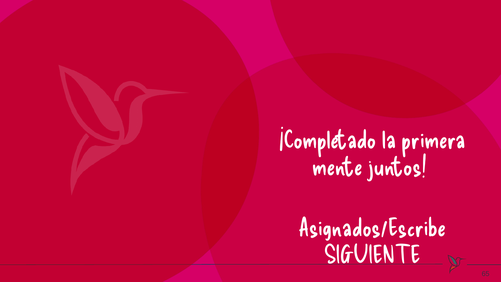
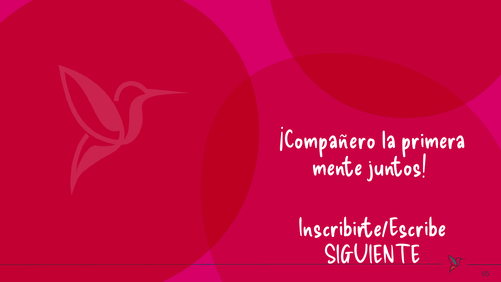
¡Completado: ¡Completado -> ¡Compañero (328, 140)
Asignados/Escribe: Asignados/Escribe -> Inscribirte/Escribe (372, 228)
